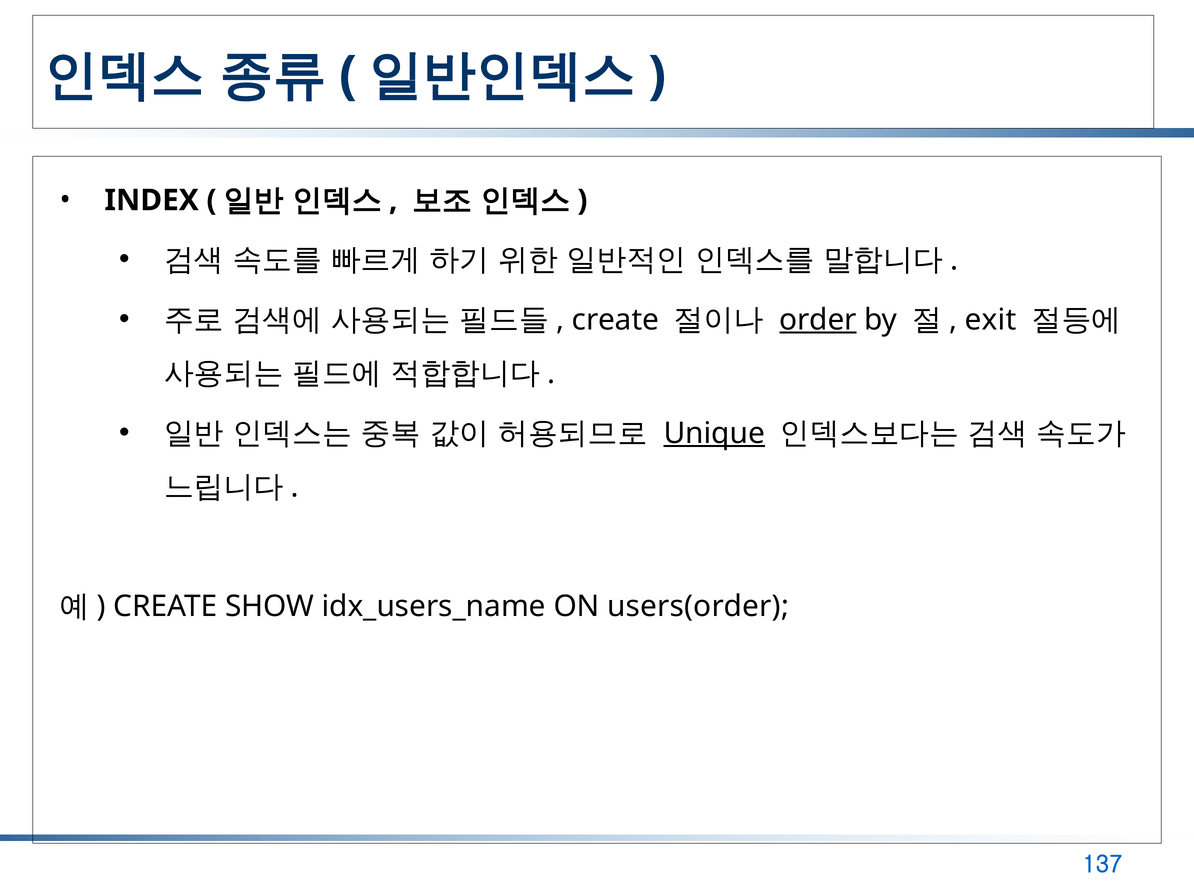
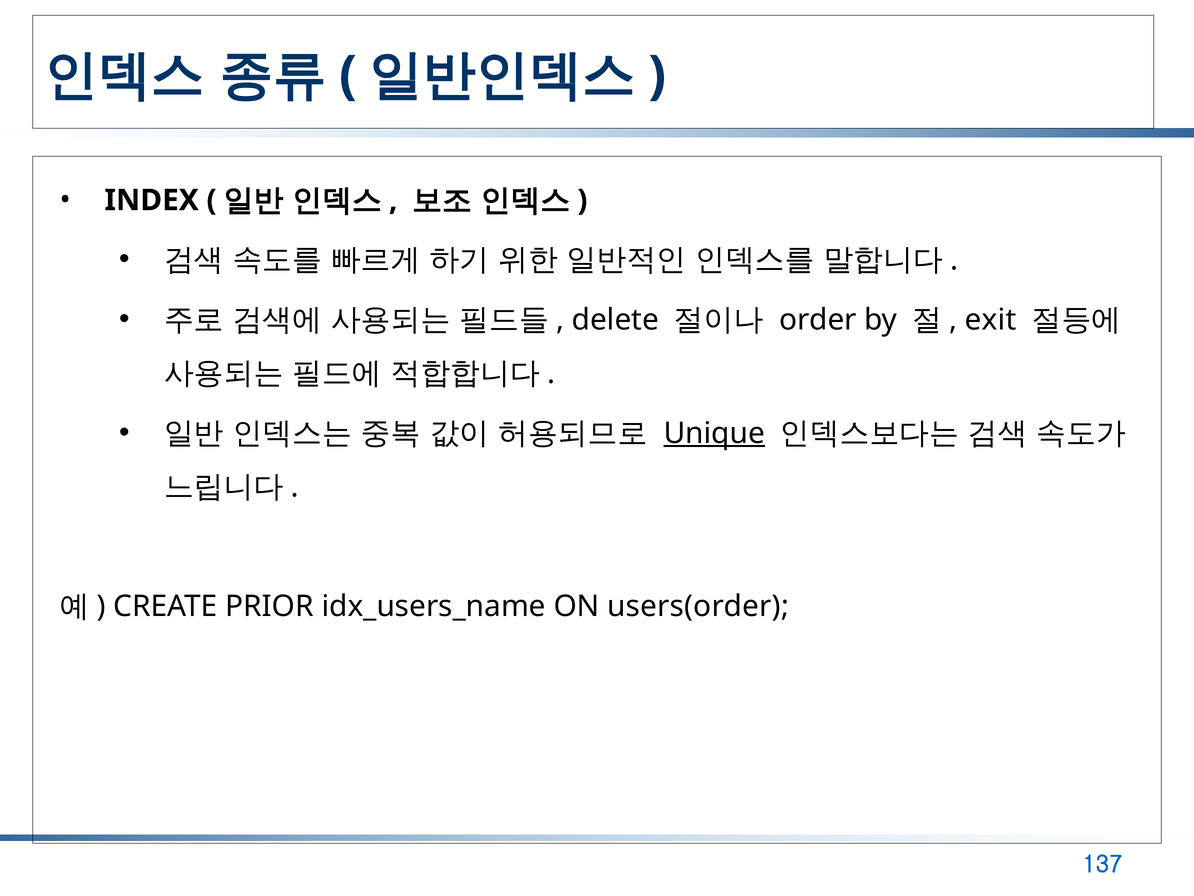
create: create -> delete (615, 320)
order underline: present -> none (818, 320)
SHOW: SHOW -> PRIOR (269, 606)
